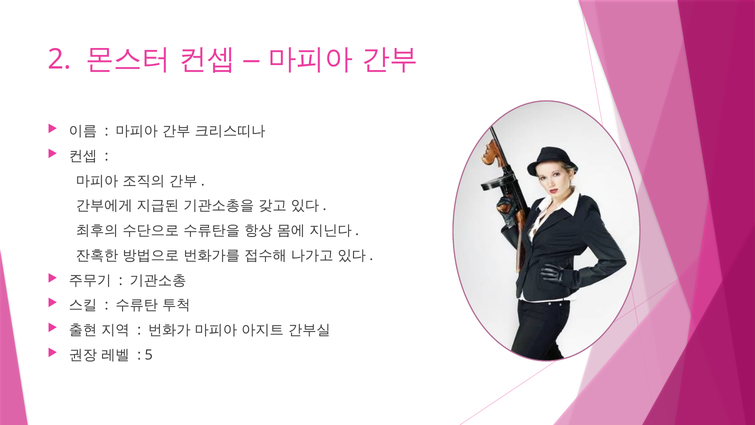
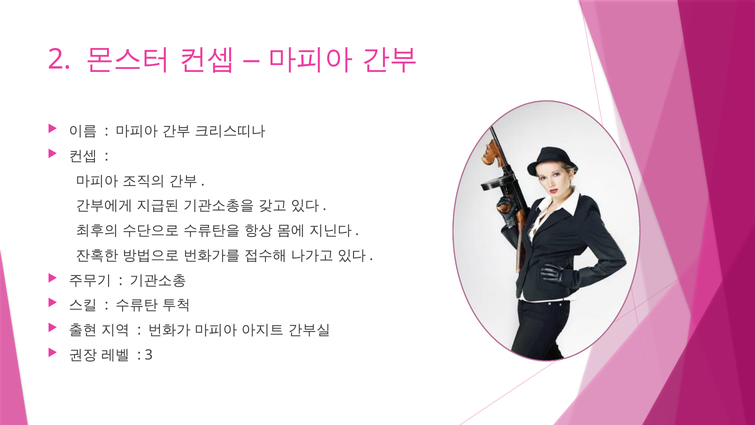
5: 5 -> 3 (149, 355)
